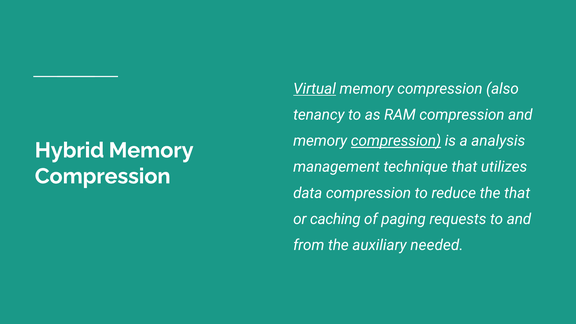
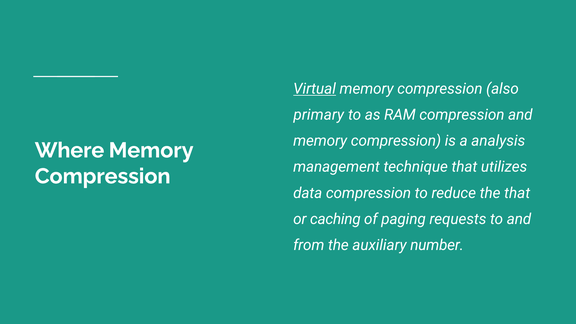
tenancy: tenancy -> primary (319, 115)
compression underline: present -> none (396, 141)
Hybrid: Hybrid -> Where (70, 150)
needed: needed -> number (437, 245)
